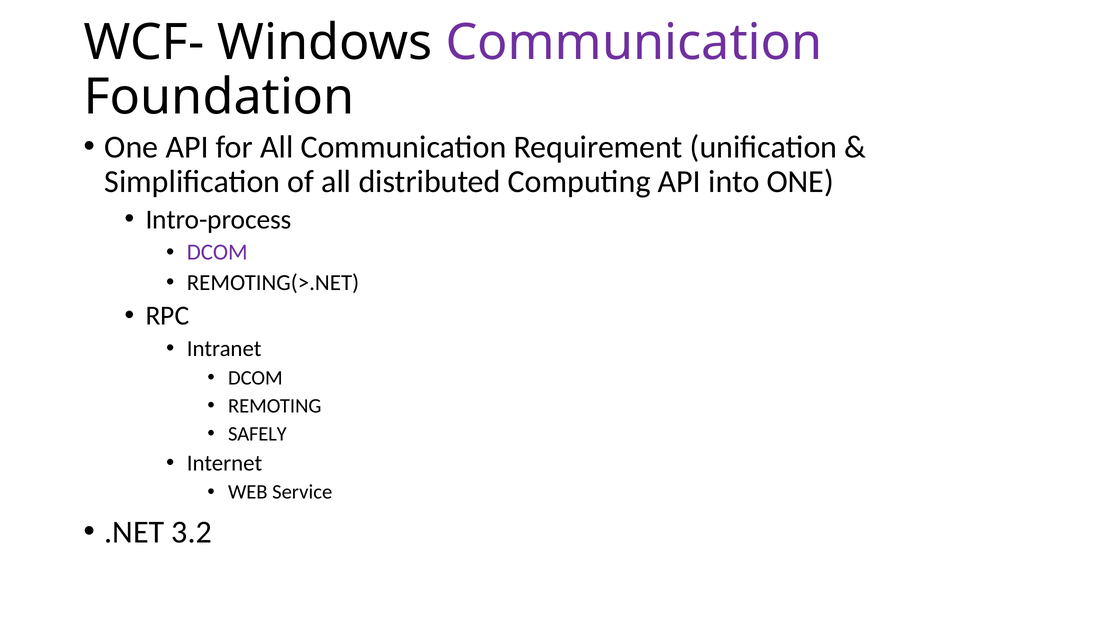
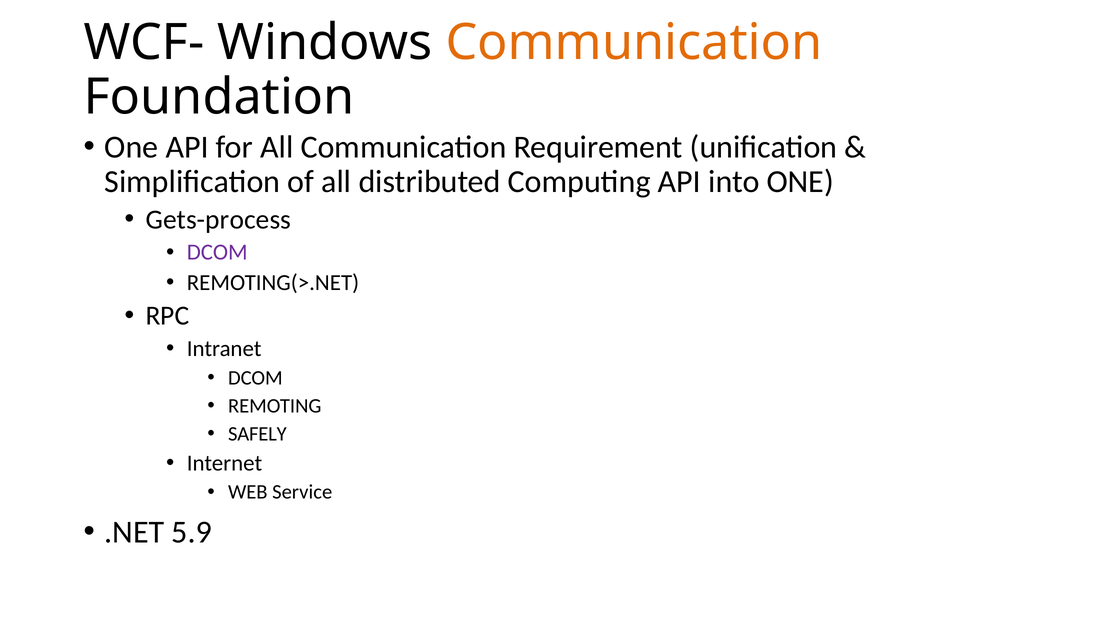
Communication colour: purple -> orange (634, 43)
Intro-process: Intro-process -> Gets-process (218, 220)
3.2: 3.2 -> 5.9 (192, 532)
